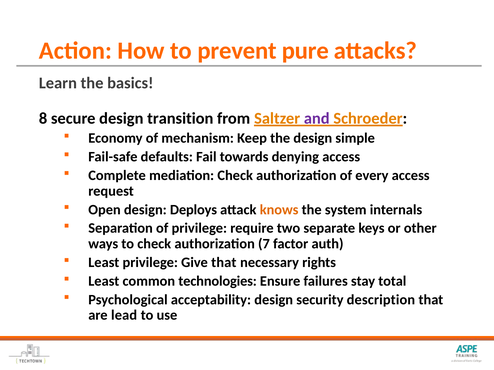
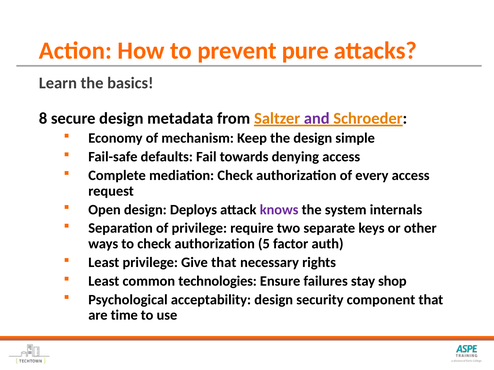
transition: transition -> metadata (180, 119)
knows colour: orange -> purple (279, 210)
7: 7 -> 5 (264, 244)
total: total -> shop (392, 281)
description: description -> component (381, 300)
lead: lead -> time (124, 316)
